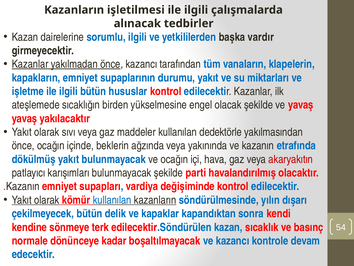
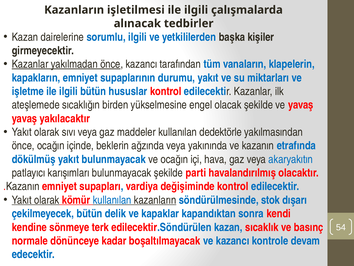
vardır: vardır -> kişiler (261, 37)
akaryakıtın colour: red -> blue (291, 159)
yılın: yılın -> stok (270, 200)
